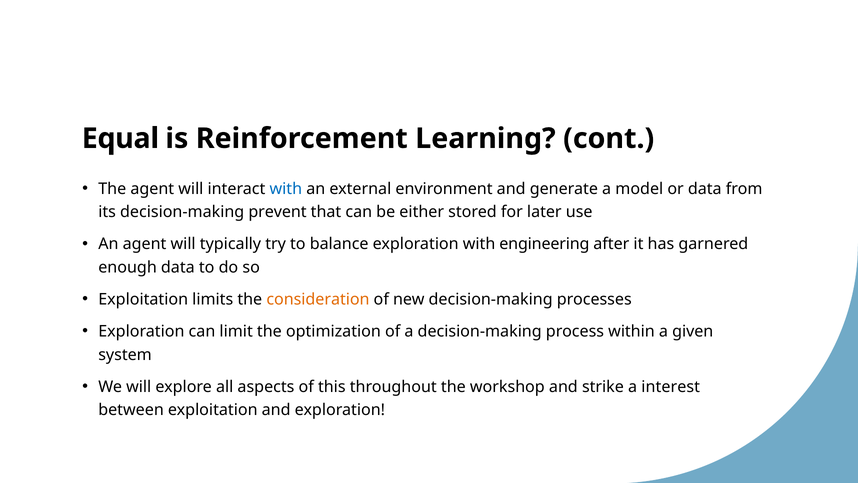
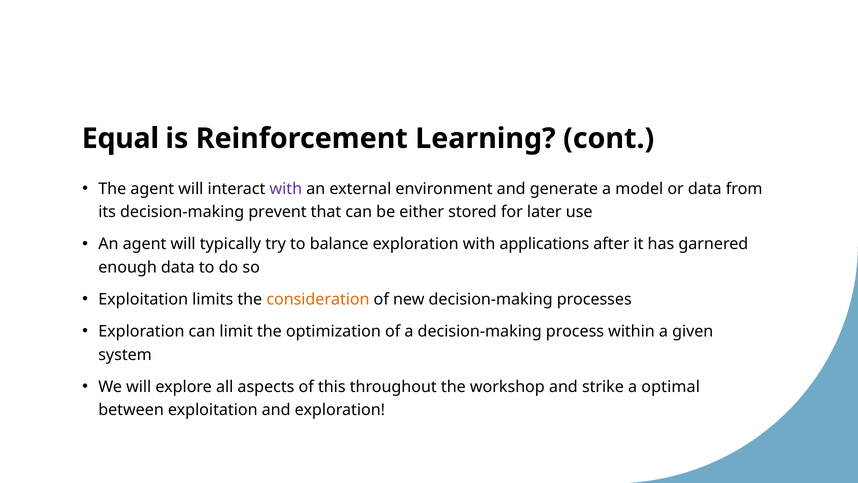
with colour: blue -> purple (286, 189)
engineering: engineering -> applications (544, 244)
interest: interest -> optimal (671, 387)
